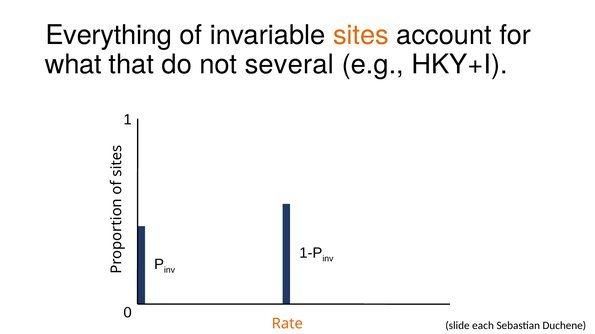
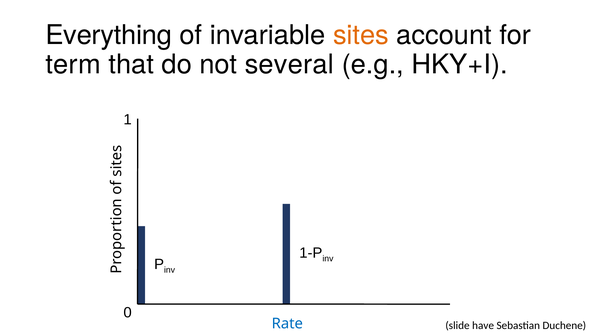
what: what -> term (73, 65)
Rate colour: orange -> blue (287, 324)
each: each -> have (483, 326)
